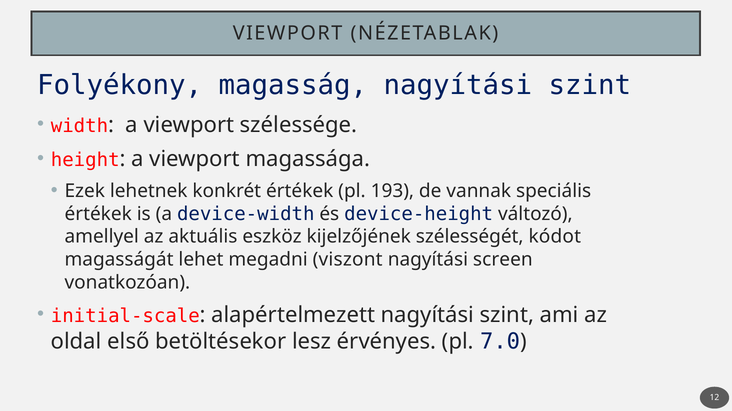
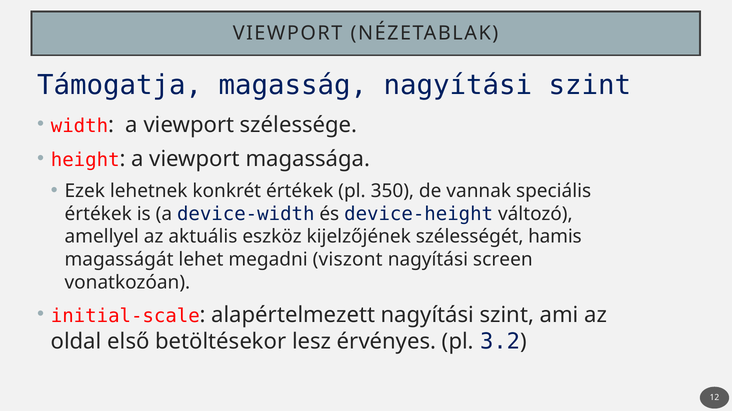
Folyékony: Folyékony -> Támogatja (120, 85)
193: 193 -> 350 (392, 191)
kódot: kódot -> hamis (555, 237)
7.0: 7.0 -> 3.2 (500, 342)
